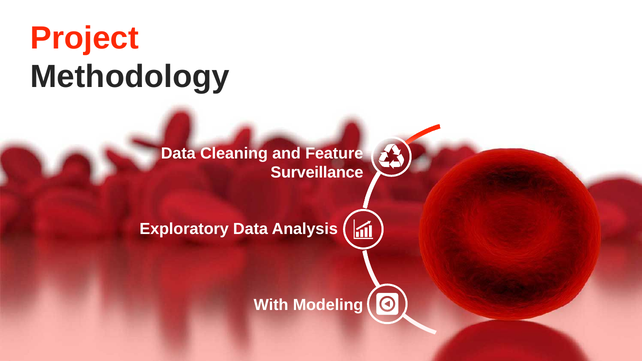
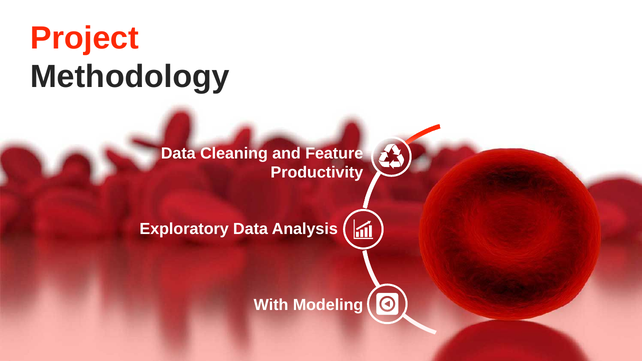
Surveillance: Surveillance -> Productivity (317, 173)
